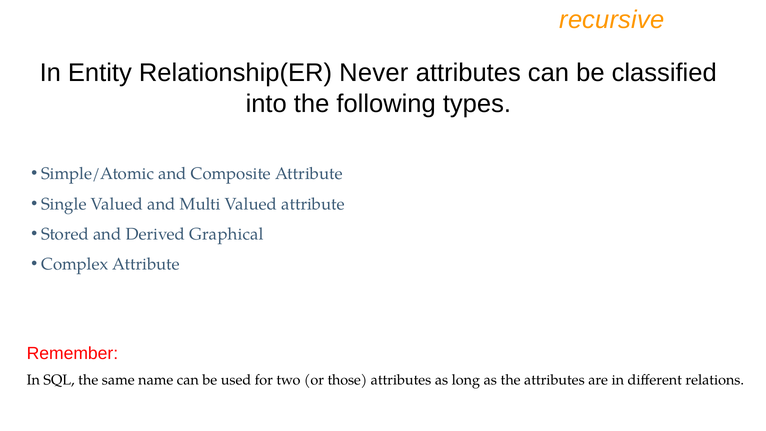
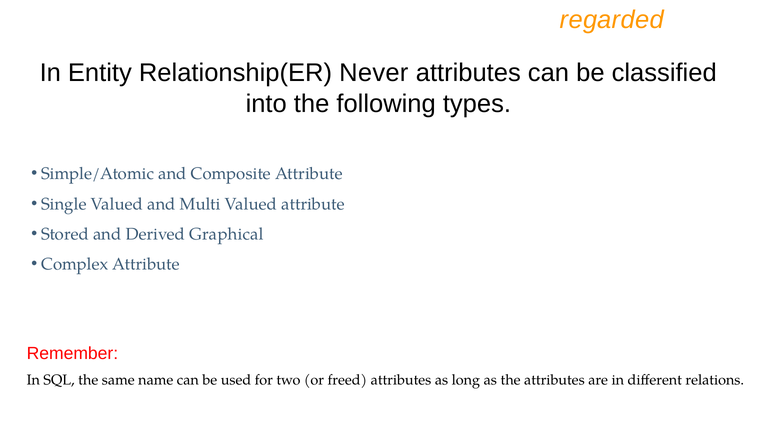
recursive: recursive -> regarded (612, 20)
those: those -> freed (347, 380)
